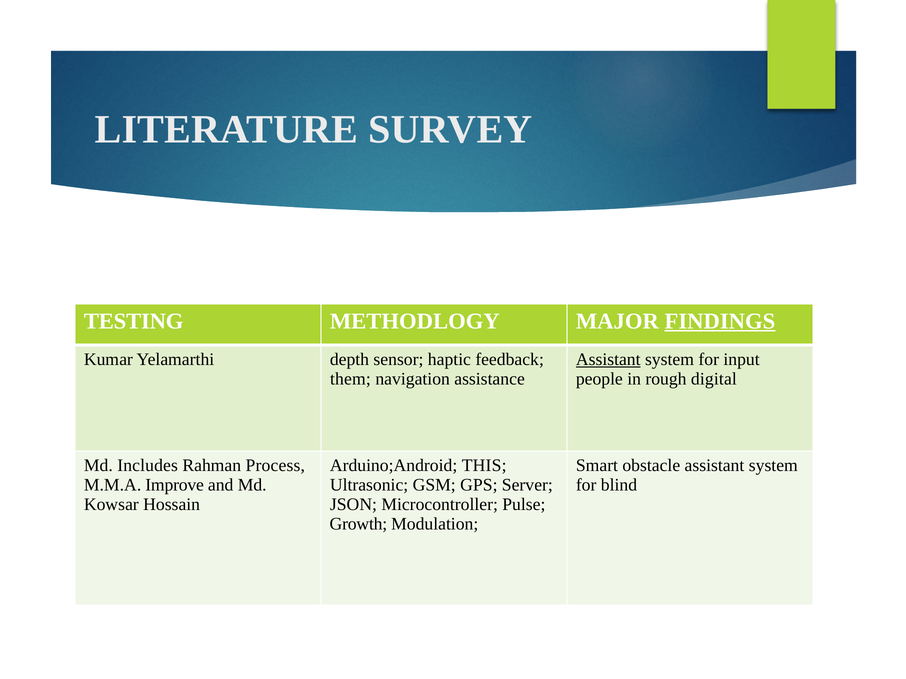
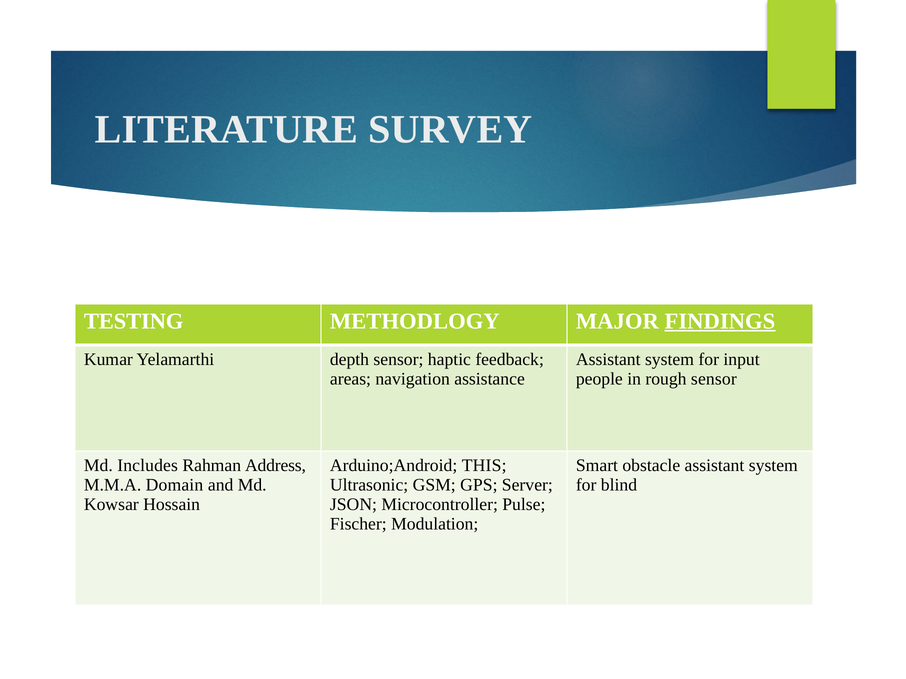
Assistant underline: present -> none (608, 360)
them: them -> areas (350, 379)
rough digital: digital -> sensor (714, 379)
Process: Process -> Address (275, 466)
Improve: Improve -> Domain (174, 485)
Growth: Growth -> Fischer (358, 524)
